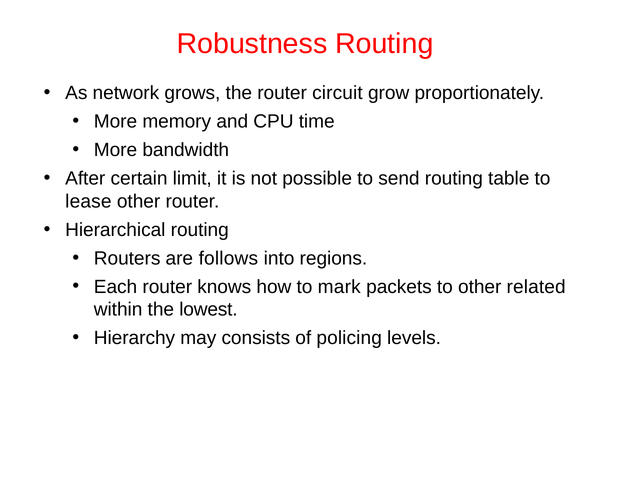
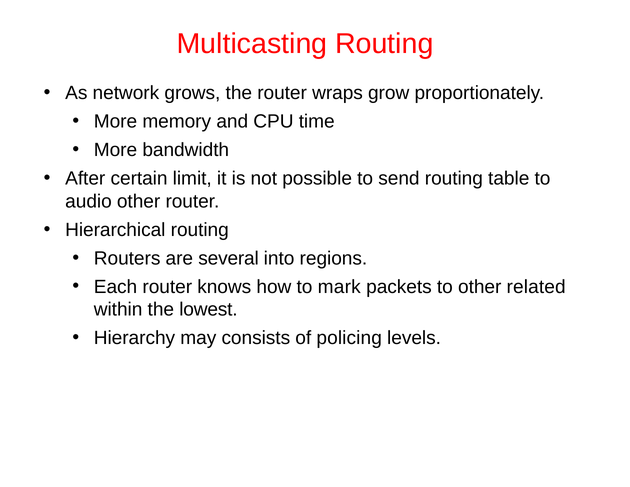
Robustness: Robustness -> Multicasting (252, 44)
circuit: circuit -> wraps (338, 93)
lease: lease -> audio (89, 201)
follows: follows -> several (229, 258)
